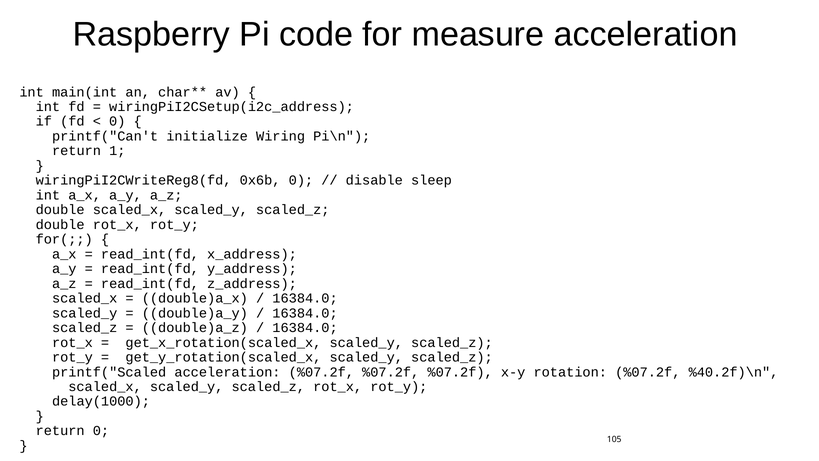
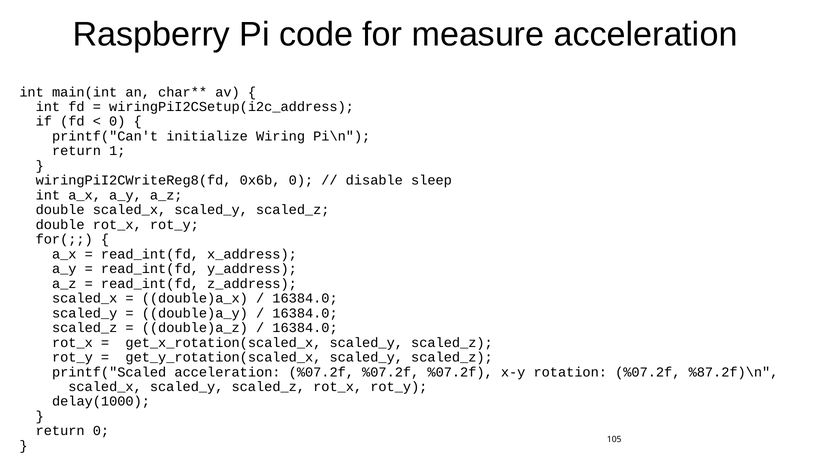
%40.2f)\n: %40.2f)\n -> %87.2f)\n (734, 372)
